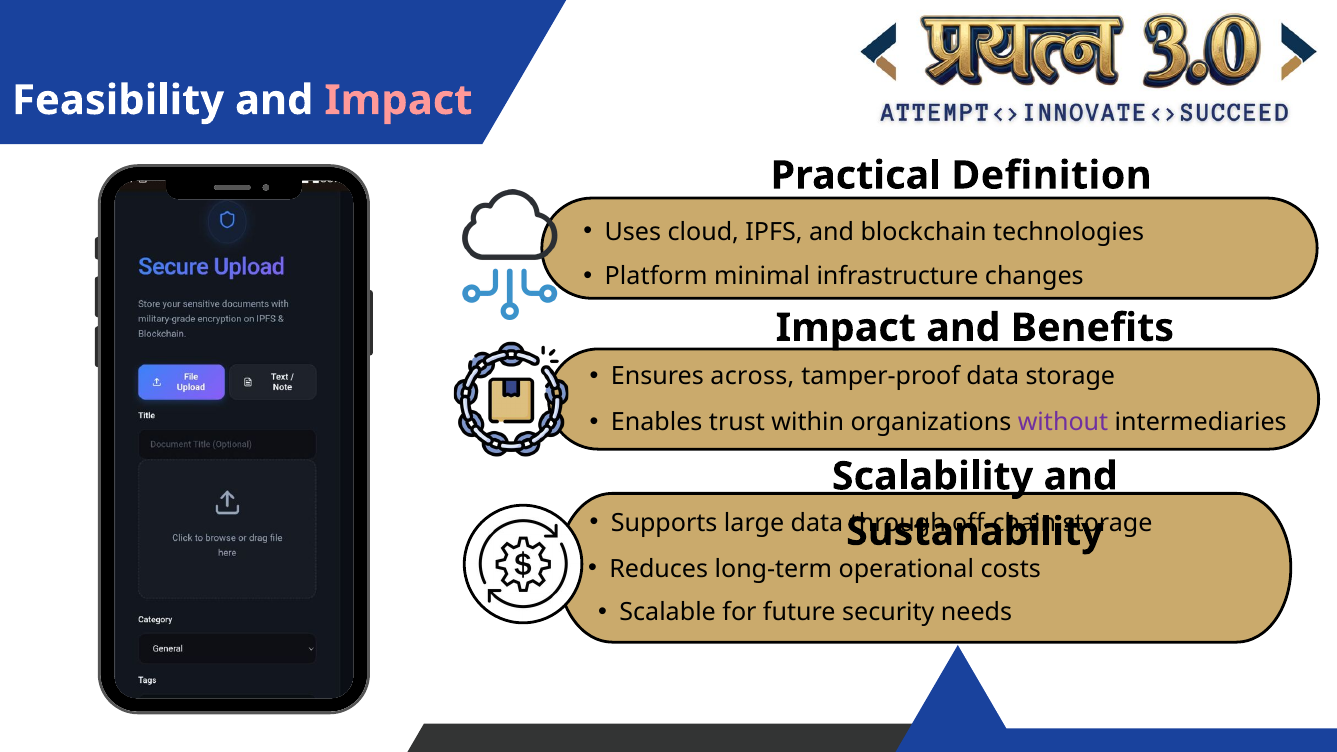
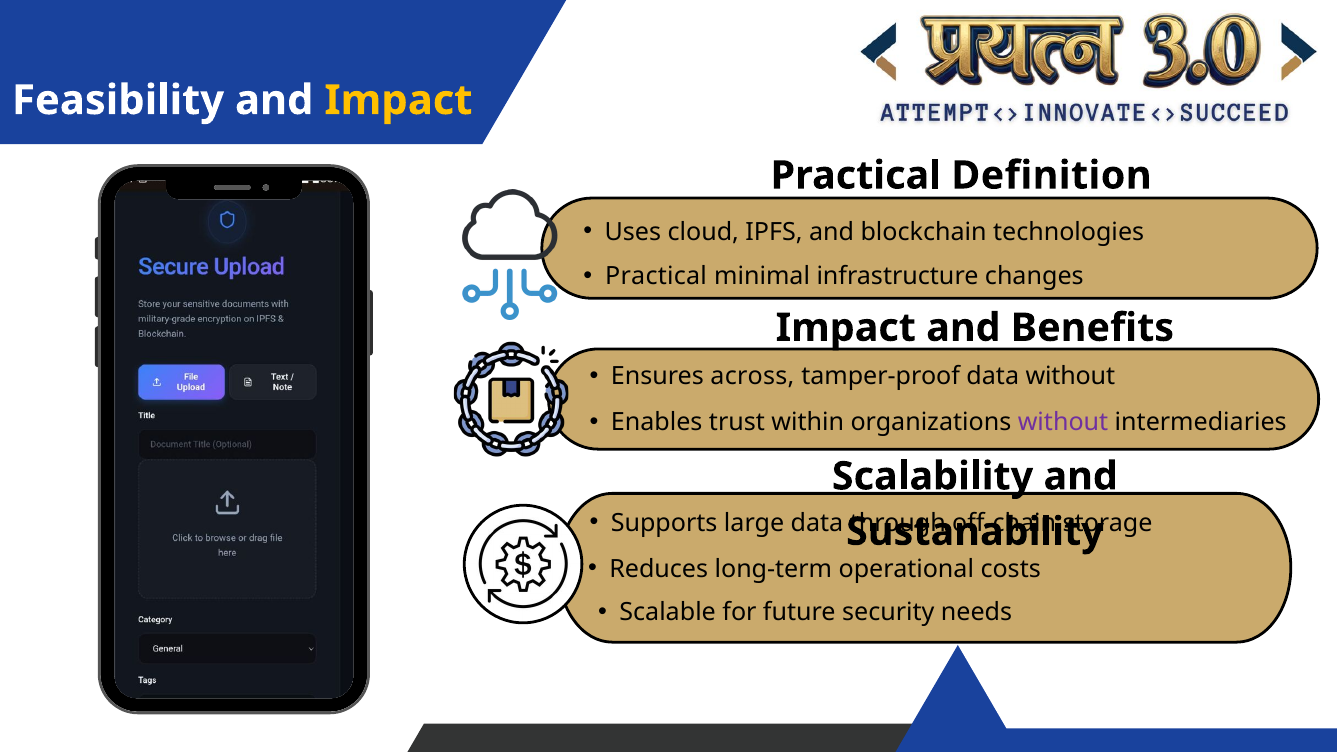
Impact colour: pink -> yellow (398, 100)
Platform: Platform -> Practical (656, 276)
data storage: storage -> without (1070, 376)
